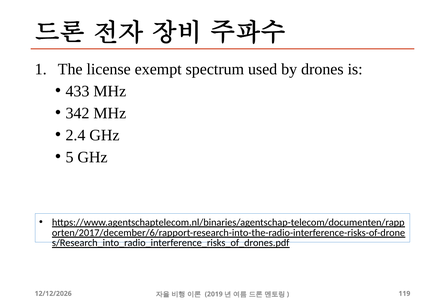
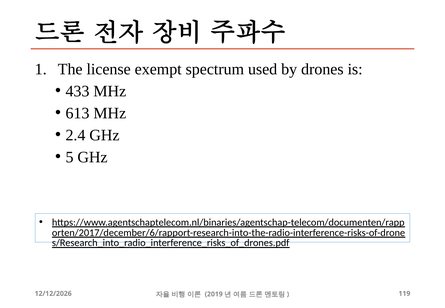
342: 342 -> 613 (77, 113)
